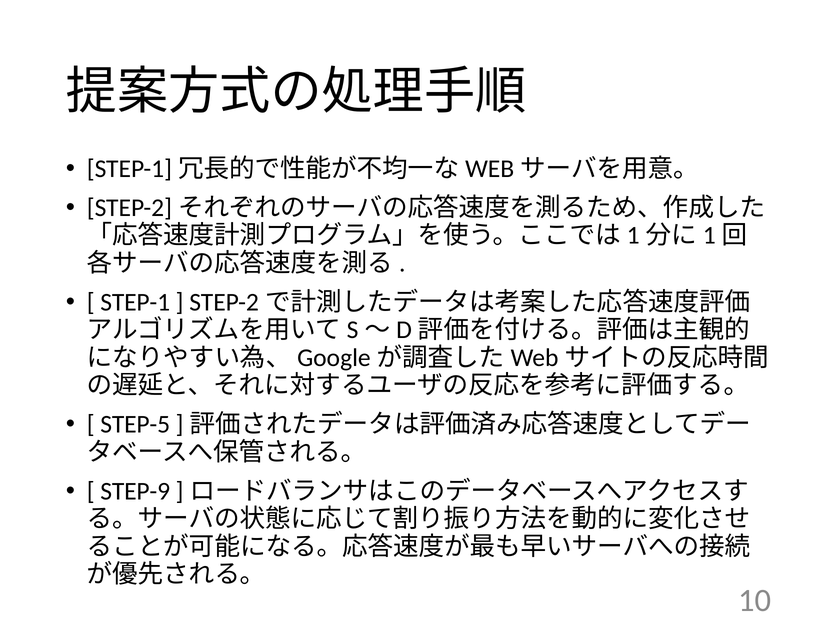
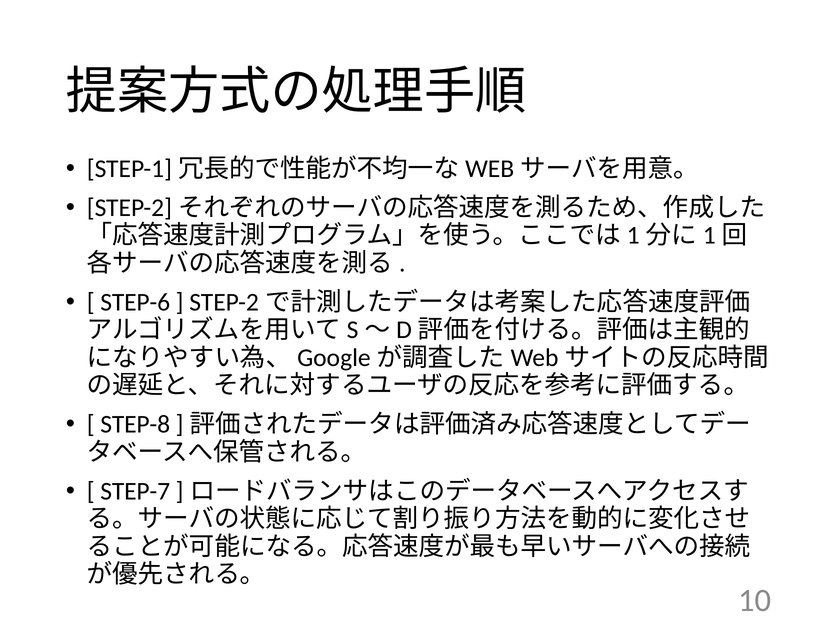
STEP-1: STEP-1 -> STEP-6 (135, 302)
STEP-5: STEP-5 -> STEP-8 (135, 424)
STEP-9: STEP-9 -> STEP-7 (135, 491)
